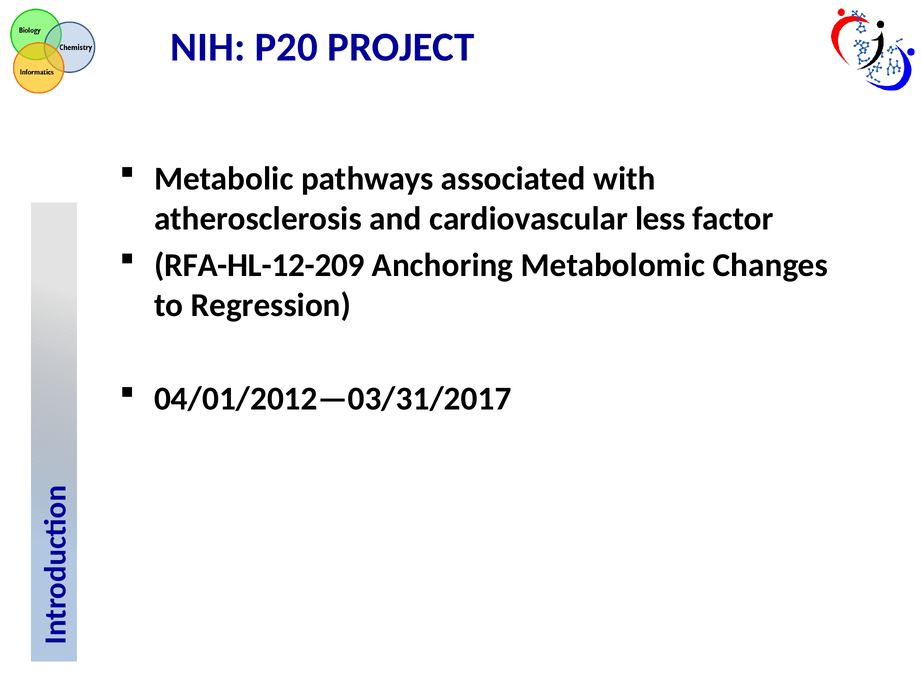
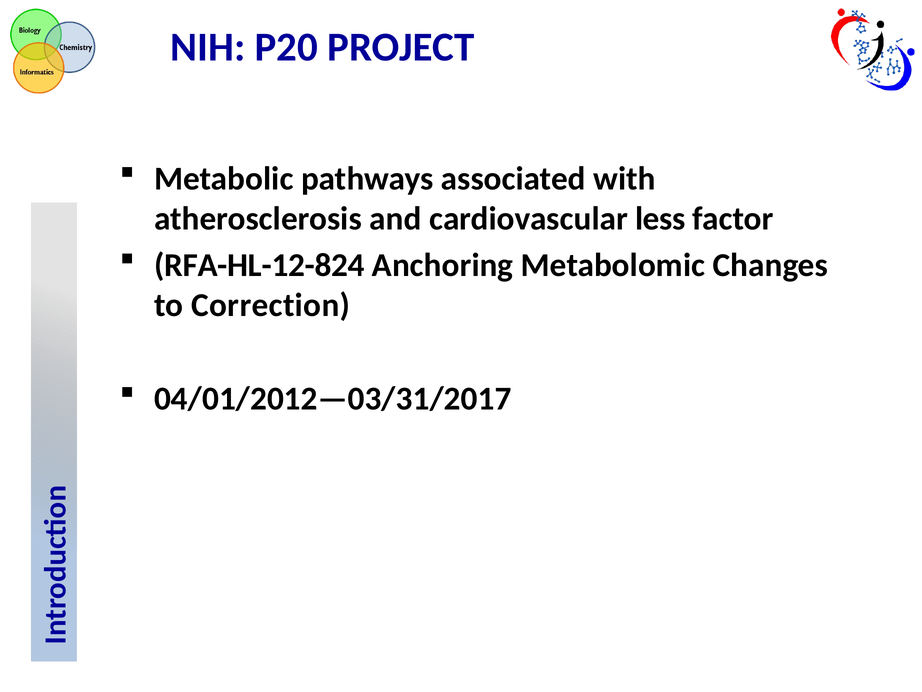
RFA-HL-12-209: RFA-HL-12-209 -> RFA-HL-12-824 (259, 265)
Regression: Regression -> Correction (271, 305)
